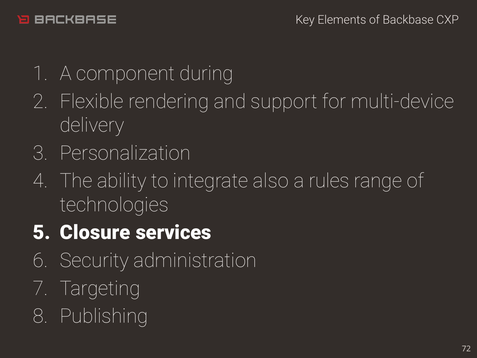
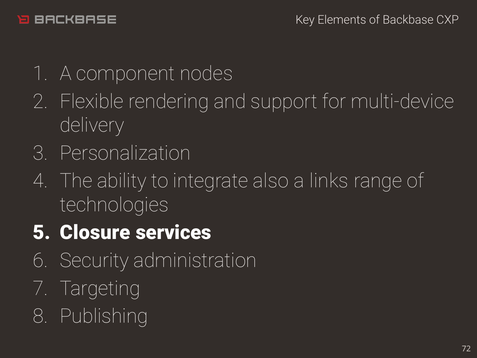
during: during -> nodes (206, 74)
rules: rules -> links (329, 181)
